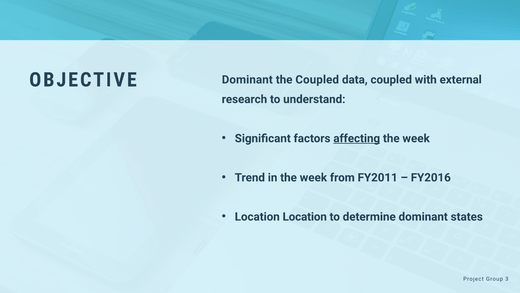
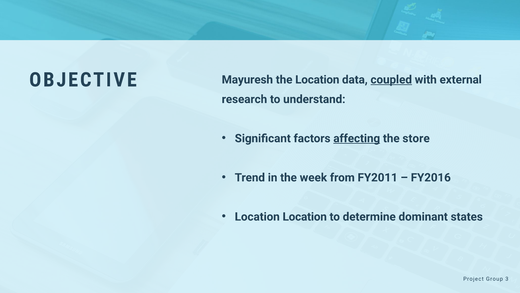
OBJECTIVE Dominant: Dominant -> Mayuresh (247, 80)
the Coupled: Coupled -> Location (317, 80)
coupled underline: none -> present (391, 80)
week: week -> store (416, 138)
